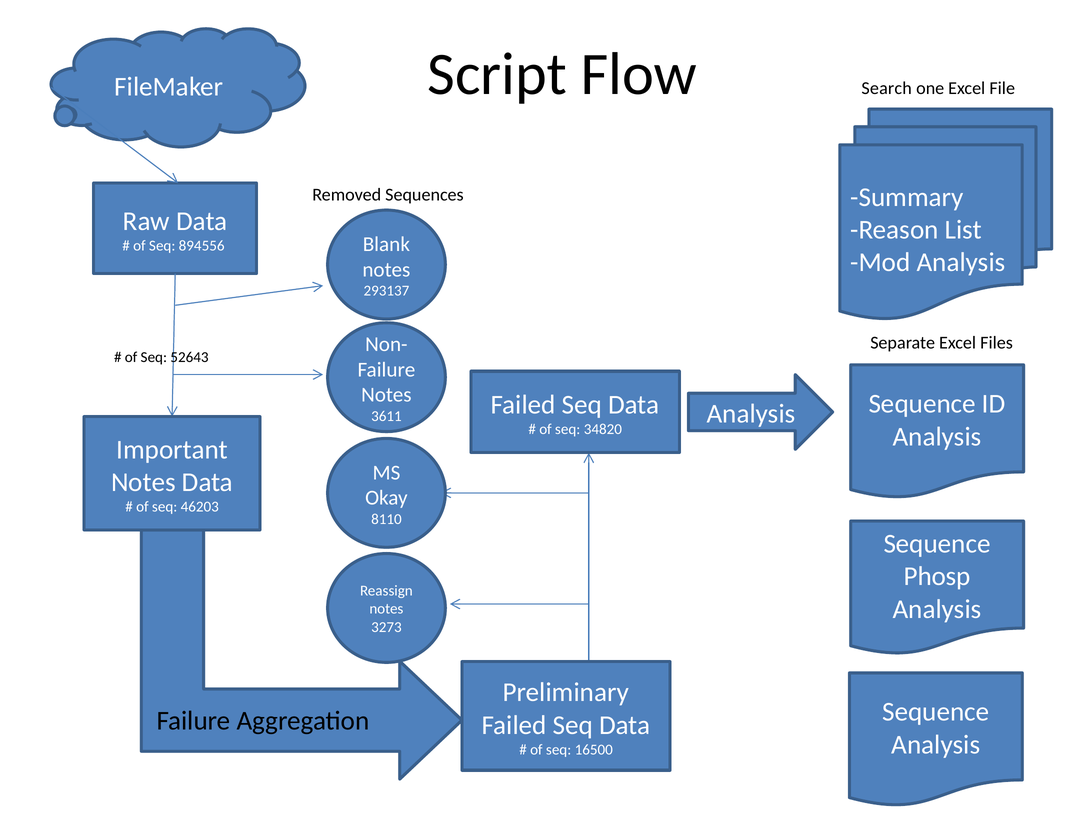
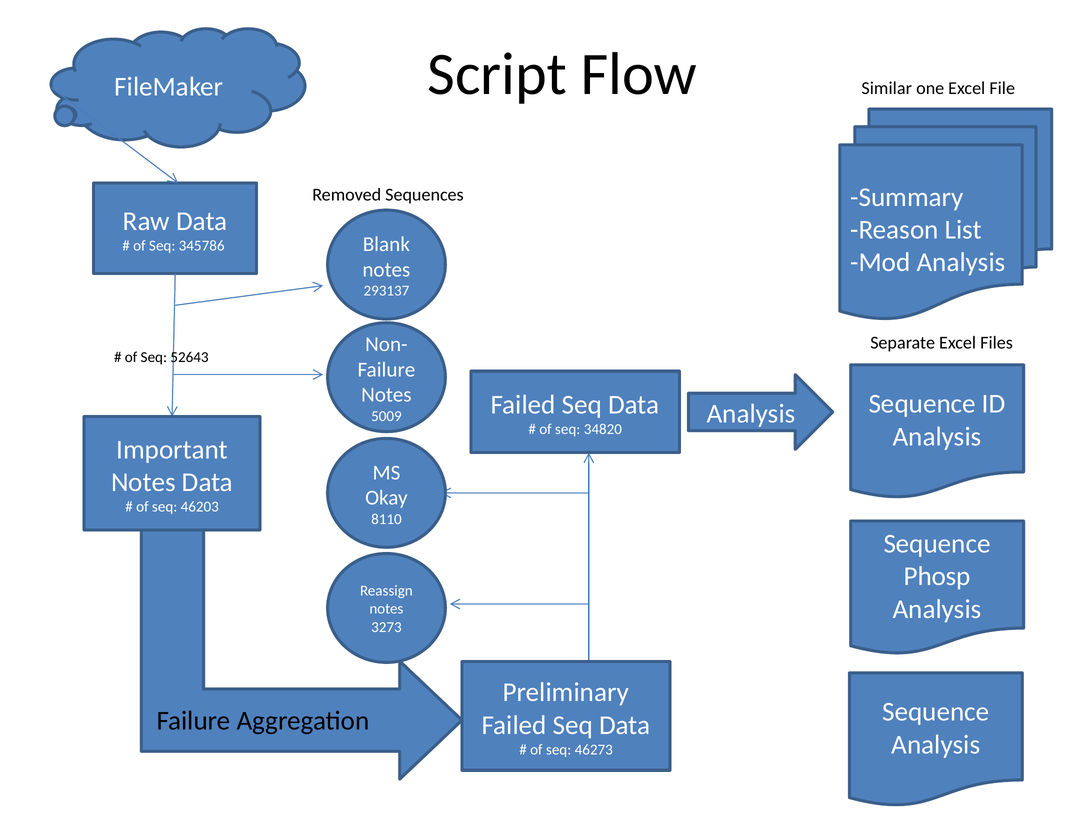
Search: Search -> Similar (887, 89)
894556: 894556 -> 345786 (202, 246)
3611: 3611 -> 5009 (386, 416)
16500: 16500 -> 46273 (594, 750)
